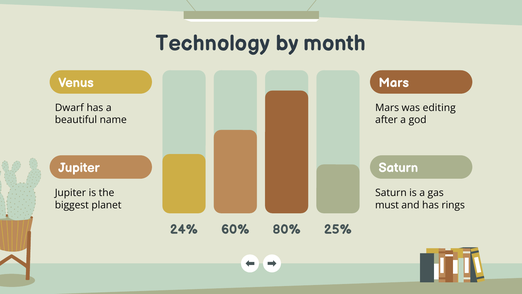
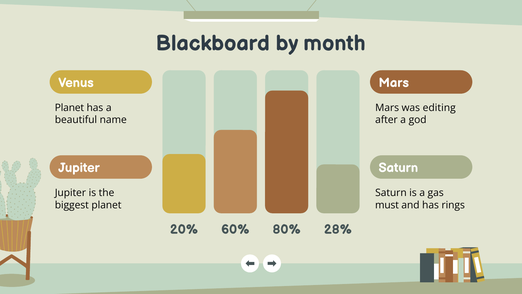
Technology: Technology -> Blackboard (213, 43)
Dwarf: Dwarf -> Planet (69, 108)
24%: 24% -> 20% (184, 229)
25%: 25% -> 28% (338, 229)
